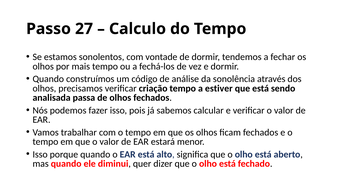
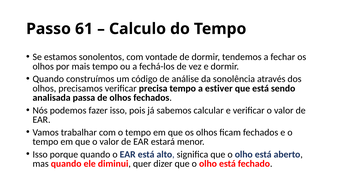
27: 27 -> 61 (84, 29)
criação: criação -> precisa (153, 88)
